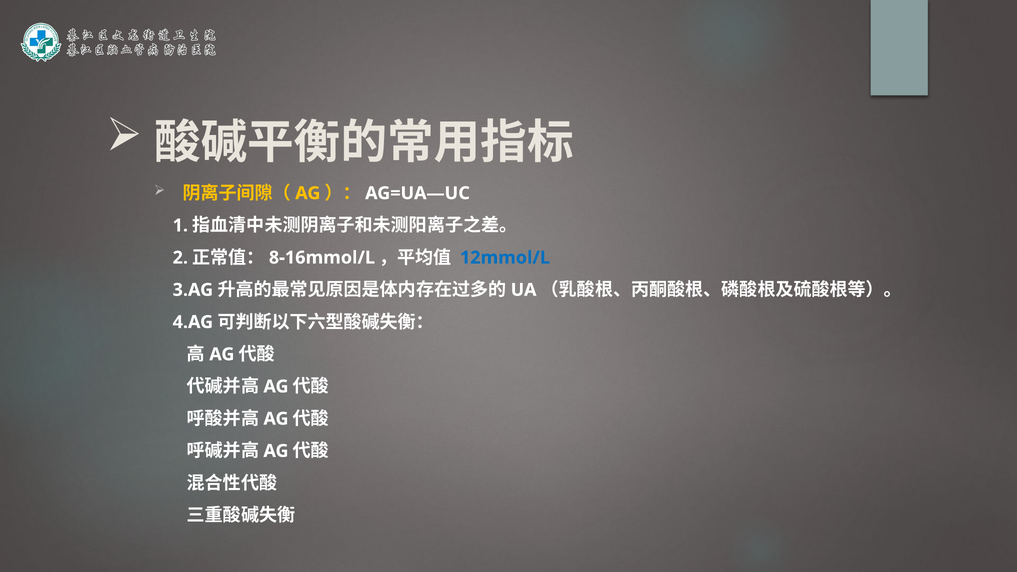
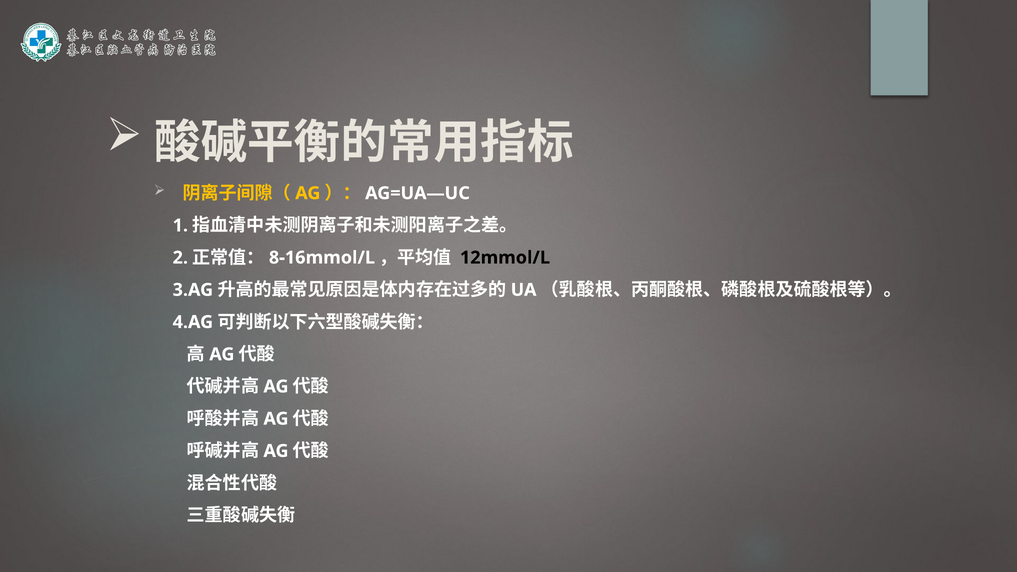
12mmol/L colour: blue -> black (505, 258)
